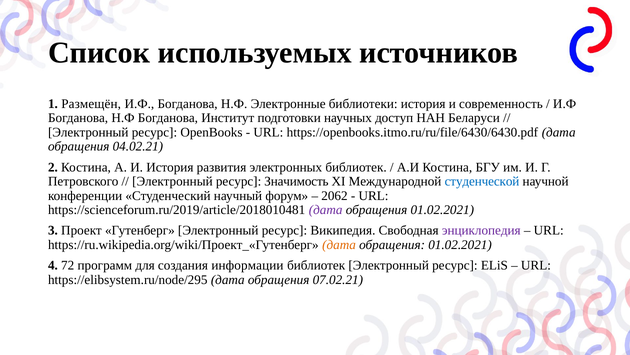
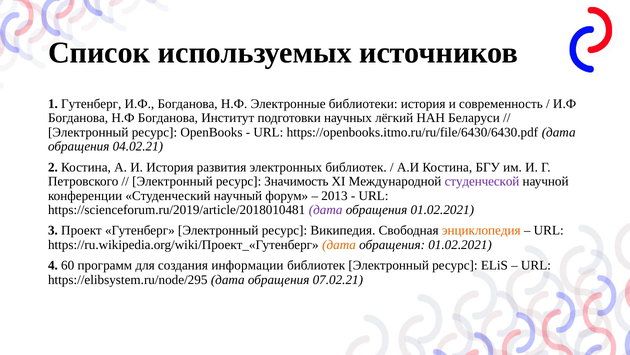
1 Размещён: Размещён -> Гутенберг (91, 104)
доступ: доступ -> лёгкий (394, 118)
студенческой colour: blue -> purple (482, 181)
2062: 2062 -> 2013 (334, 195)
энциклопедия colour: purple -> orange (481, 230)
72: 72 -> 60 (68, 265)
